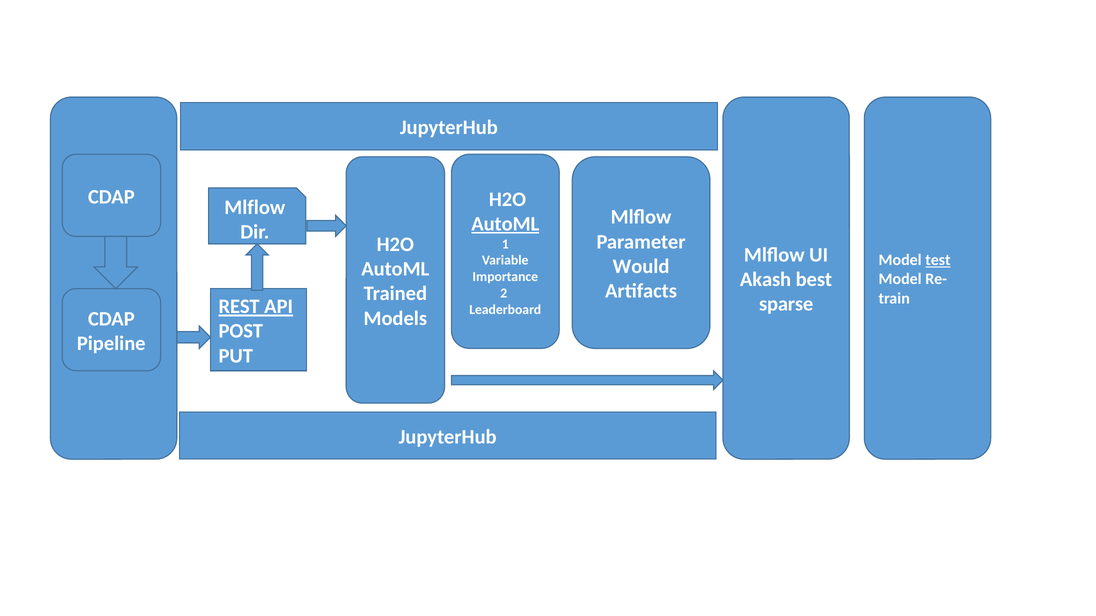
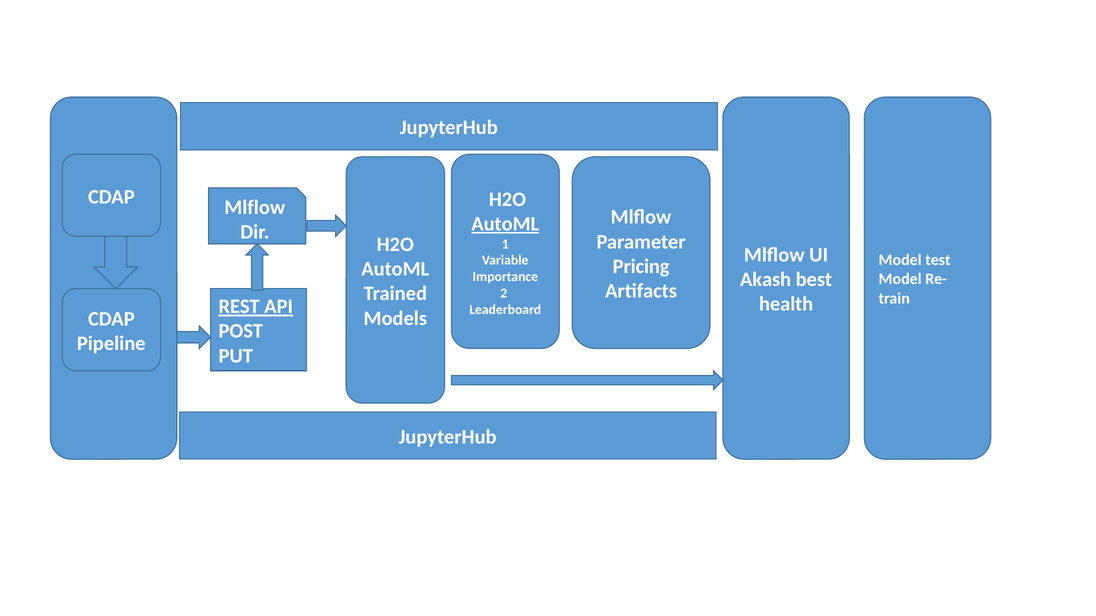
test underline: present -> none (938, 260)
Would: Would -> Pricing (641, 267)
sparse: sparse -> health (786, 304)
